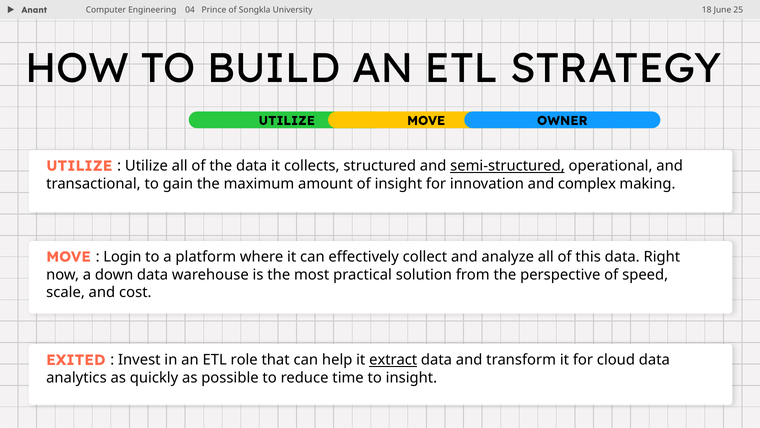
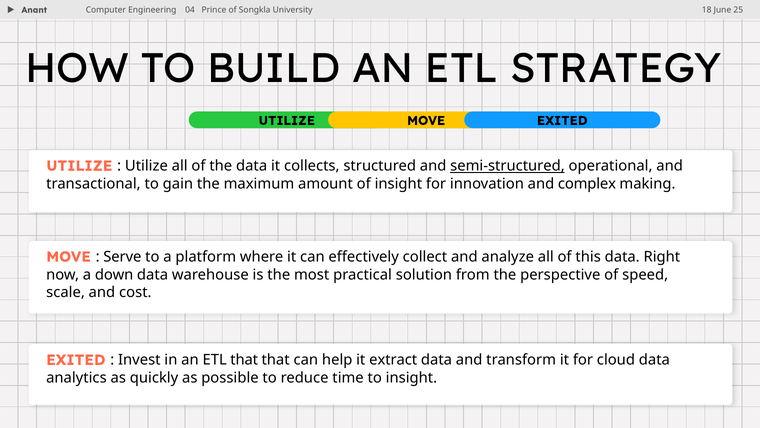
MOVE OWNER: OWNER -> EXITED (562, 121)
Login: Login -> Serve (122, 257)
ETL role: role -> that (244, 360)
extract underline: present -> none (393, 360)
